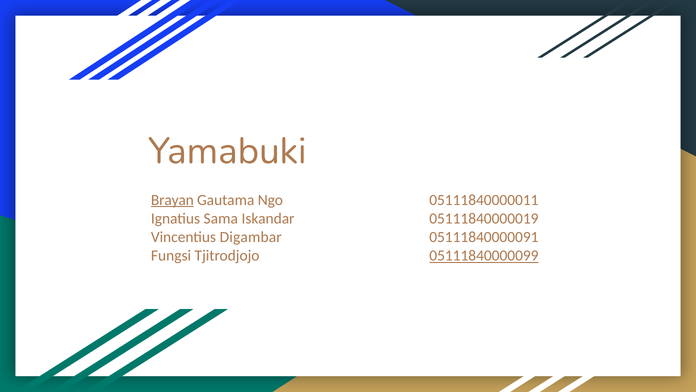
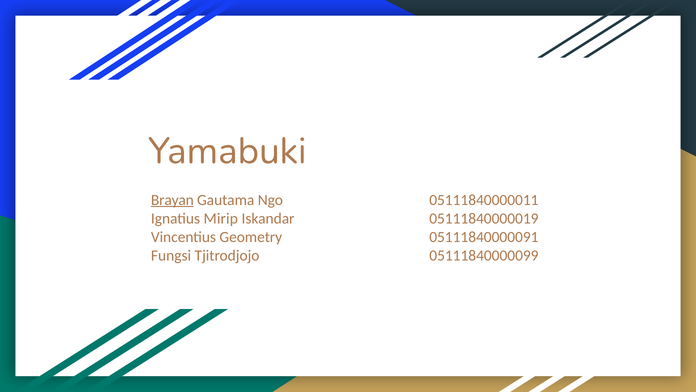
Sama: Sama -> Mirip (221, 218)
Digambar: Digambar -> Geometry (251, 237)
05111840000099 underline: present -> none (484, 255)
